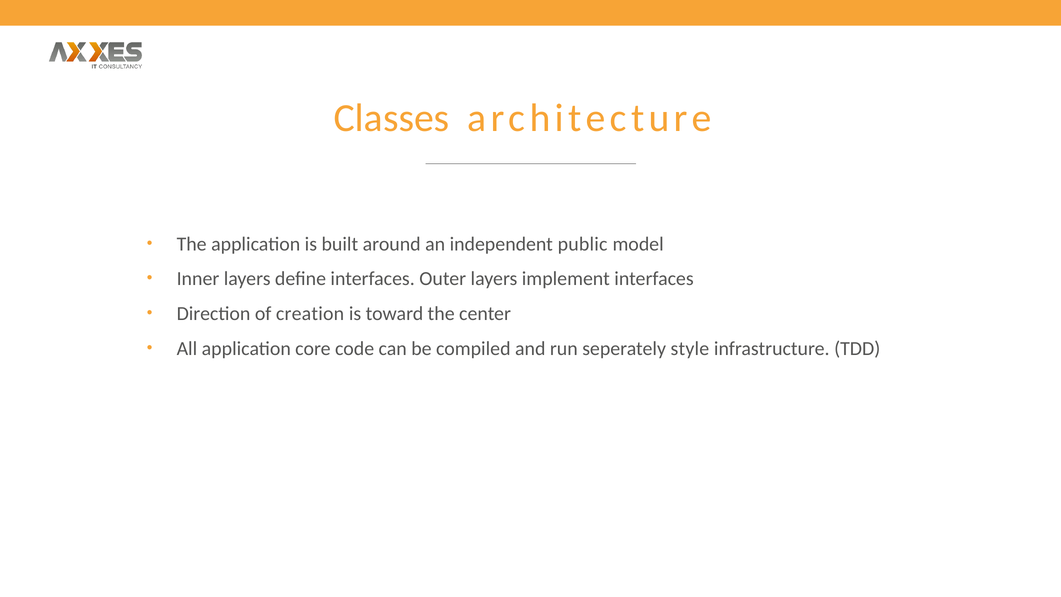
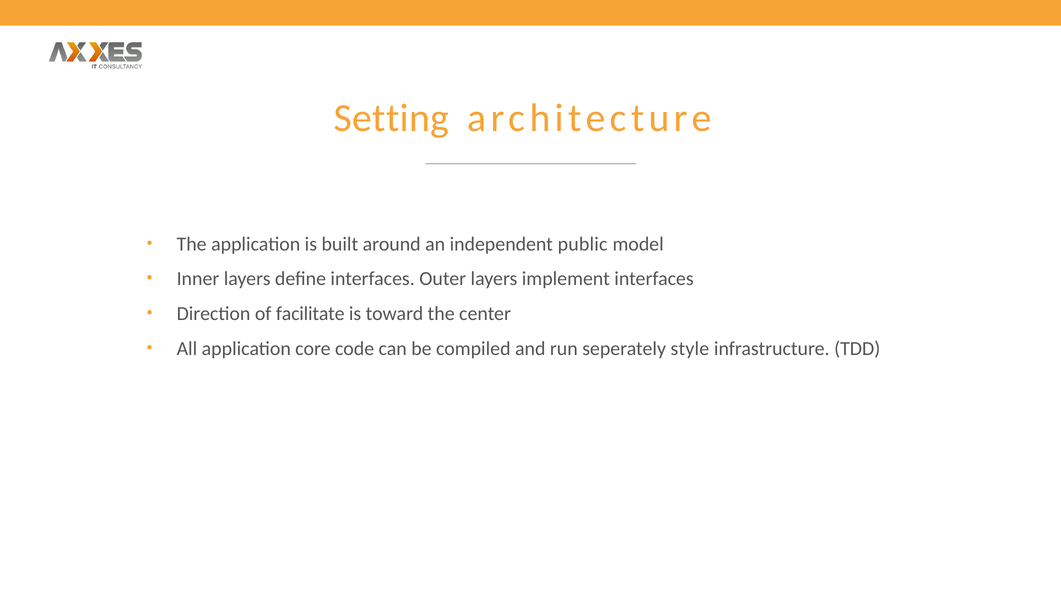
Classes: Classes -> Setting (391, 118)
creation: creation -> facilitate (310, 314)
